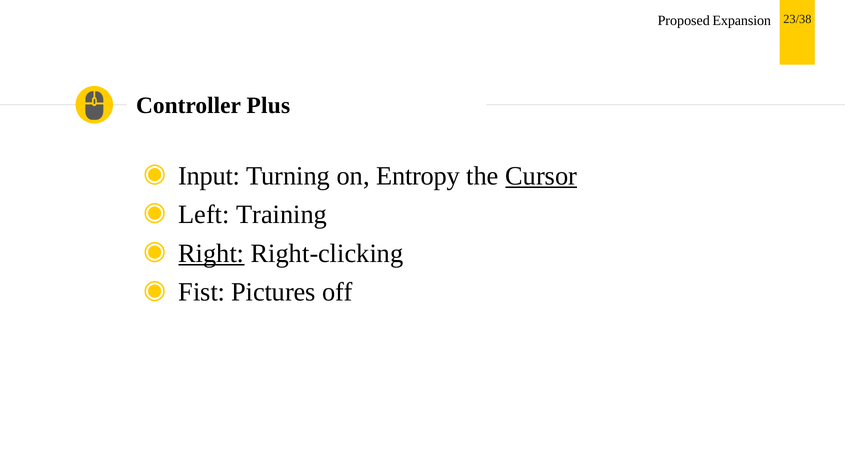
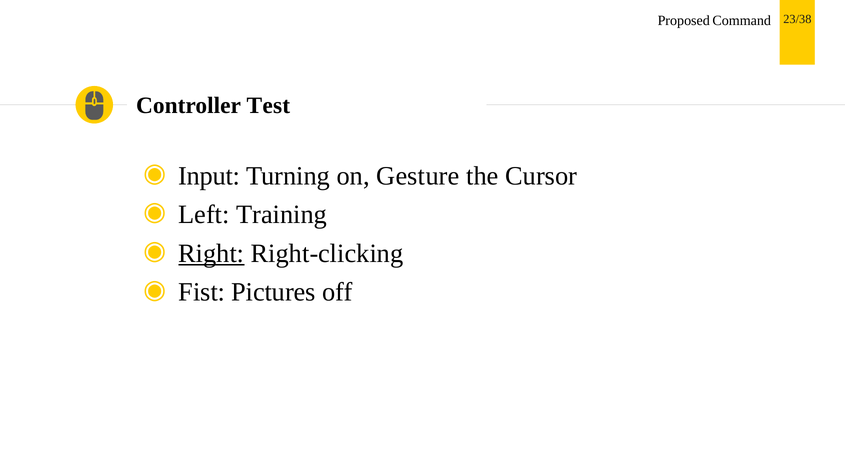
Expansion: Expansion -> Command (742, 20)
Plus: Plus -> Test (268, 106)
Entropy: Entropy -> Gesture (418, 176)
Cursor underline: present -> none (541, 176)
